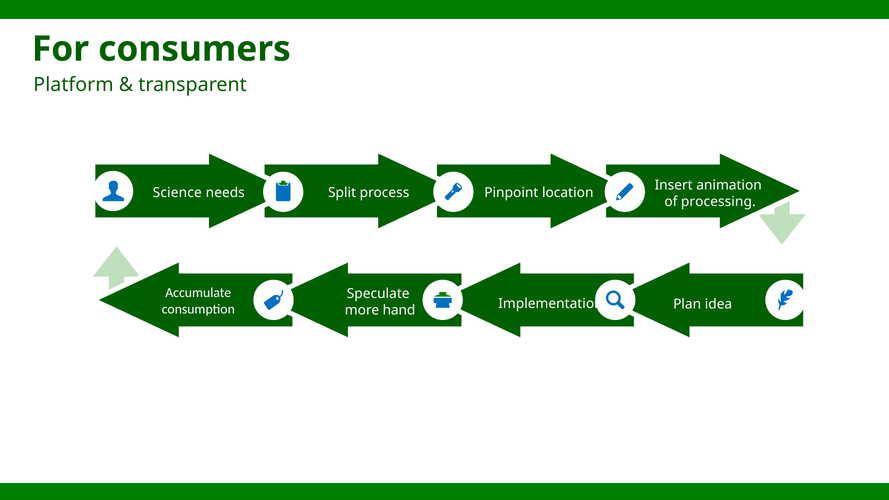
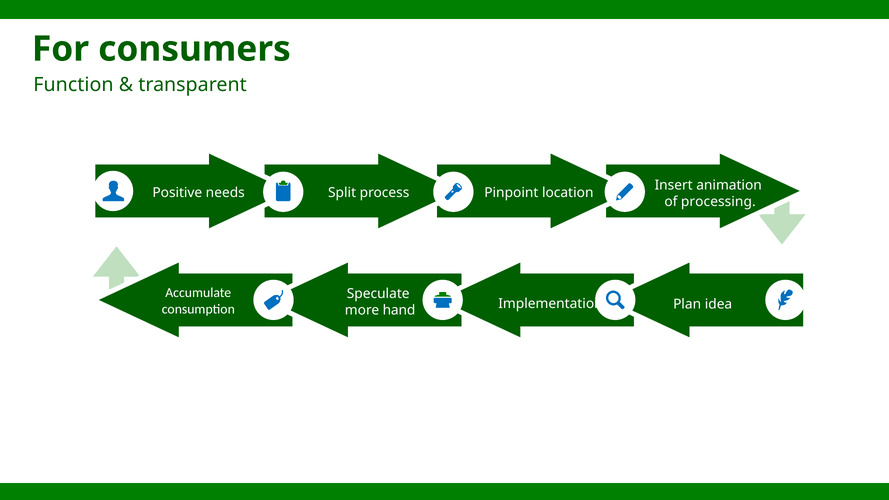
Platform: Platform -> Function (73, 85)
Science: Science -> Positive (177, 193)
